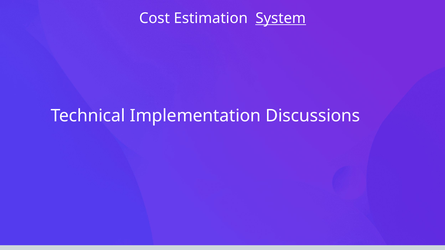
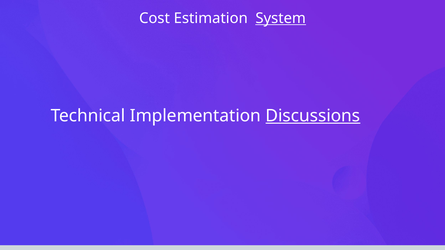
Discussions underline: none -> present (313, 116)
